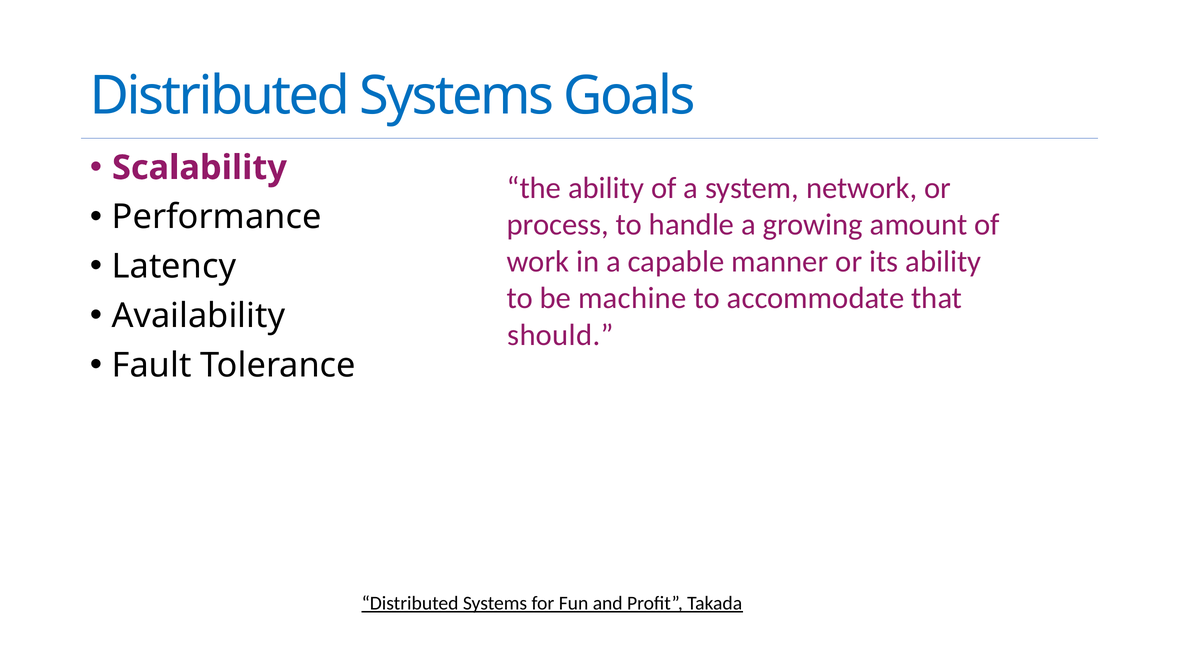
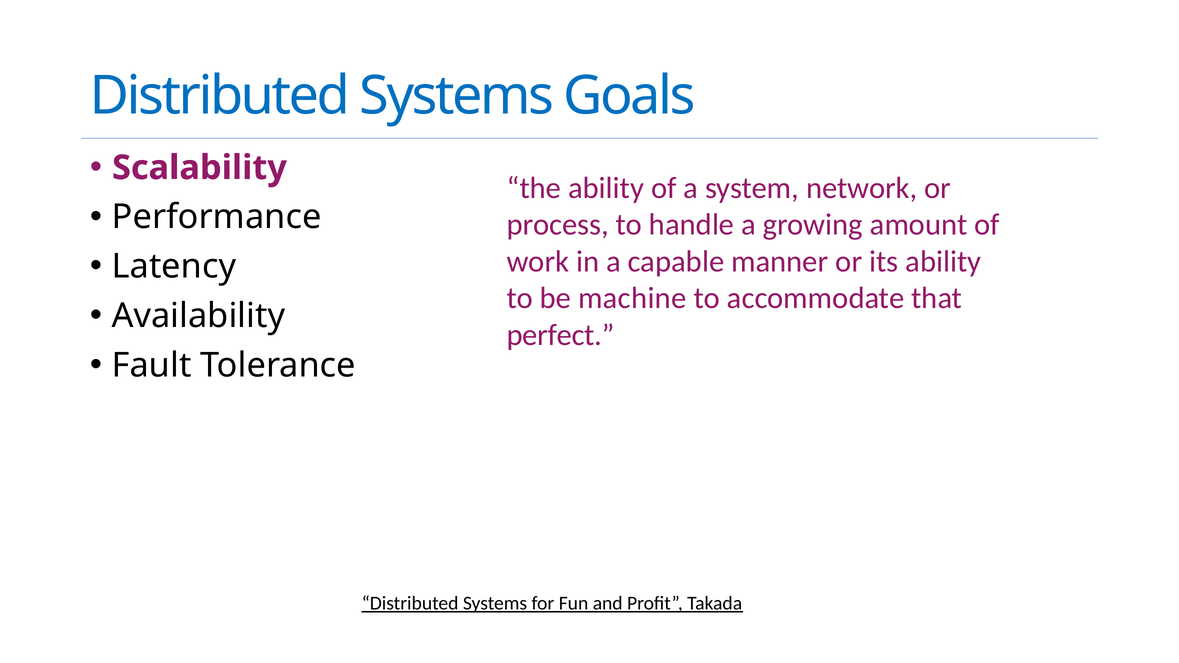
should: should -> perfect (561, 335)
